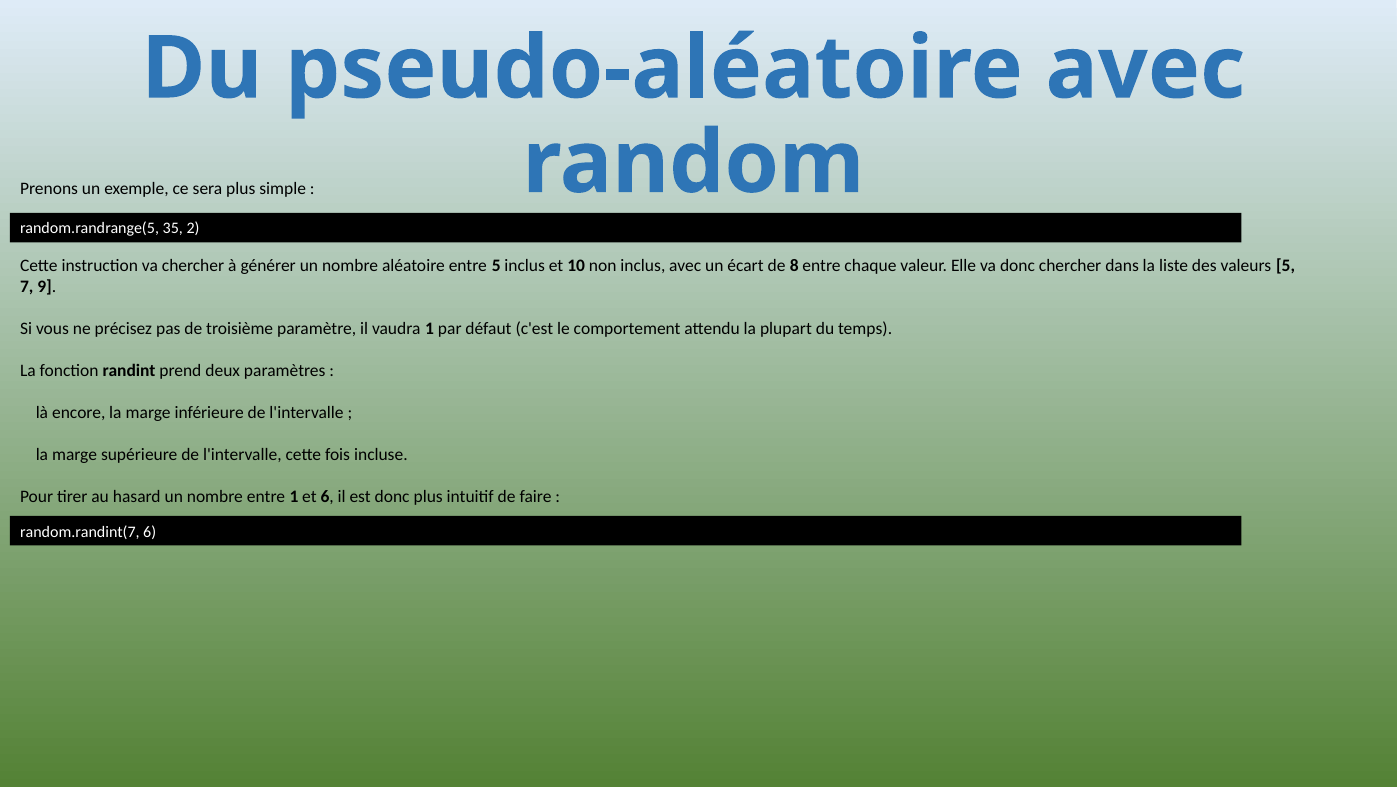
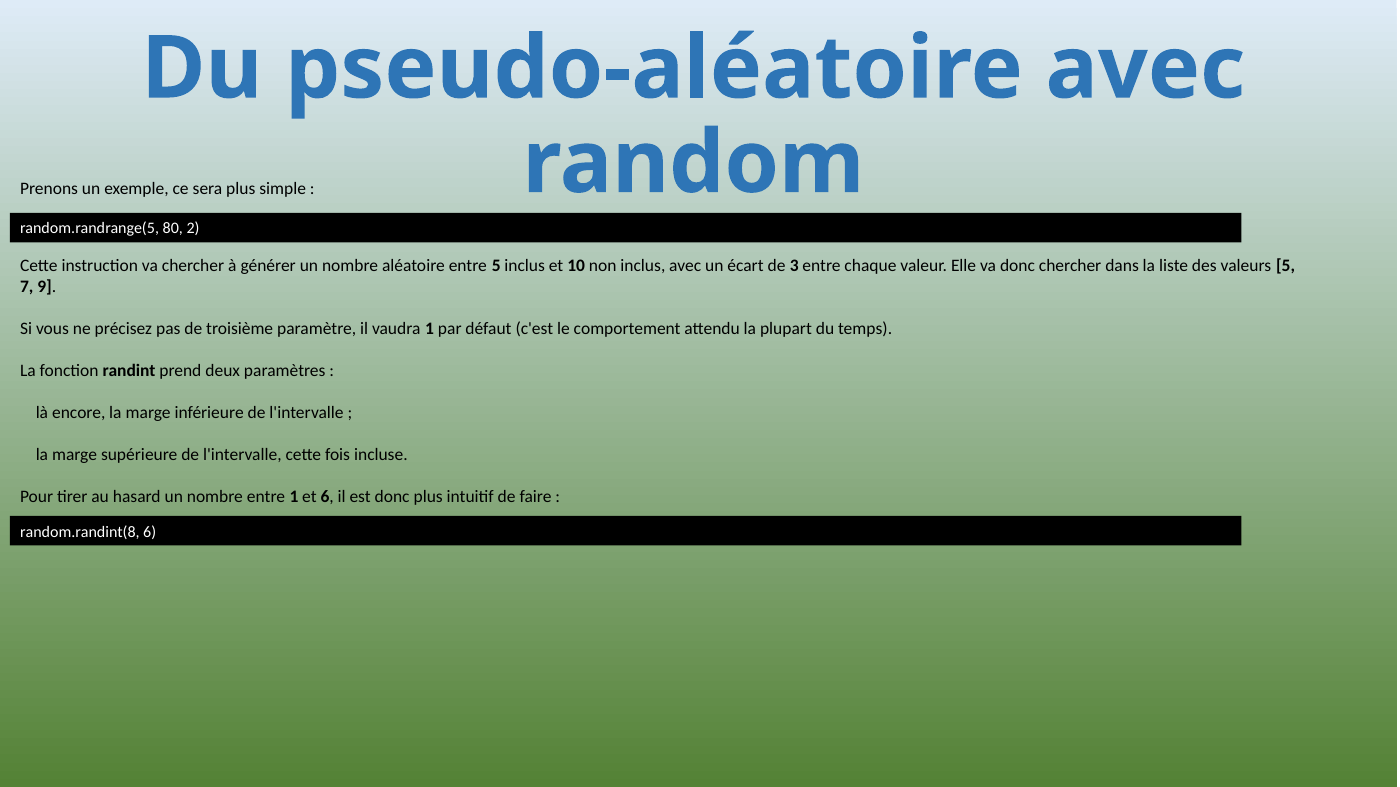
35: 35 -> 80 (173, 229)
8: 8 -> 3 (794, 266)
random.randint(7: random.randint(7 -> random.randint(8 (80, 532)
